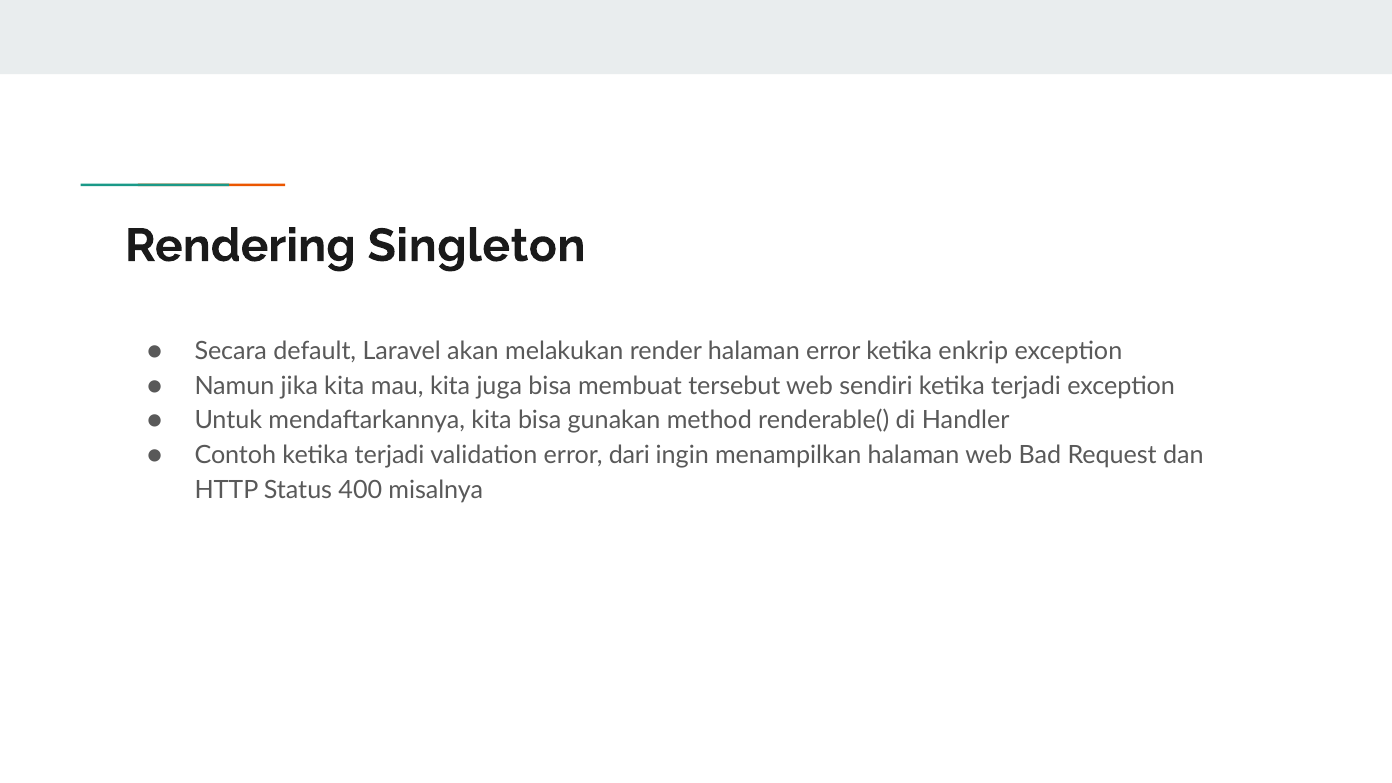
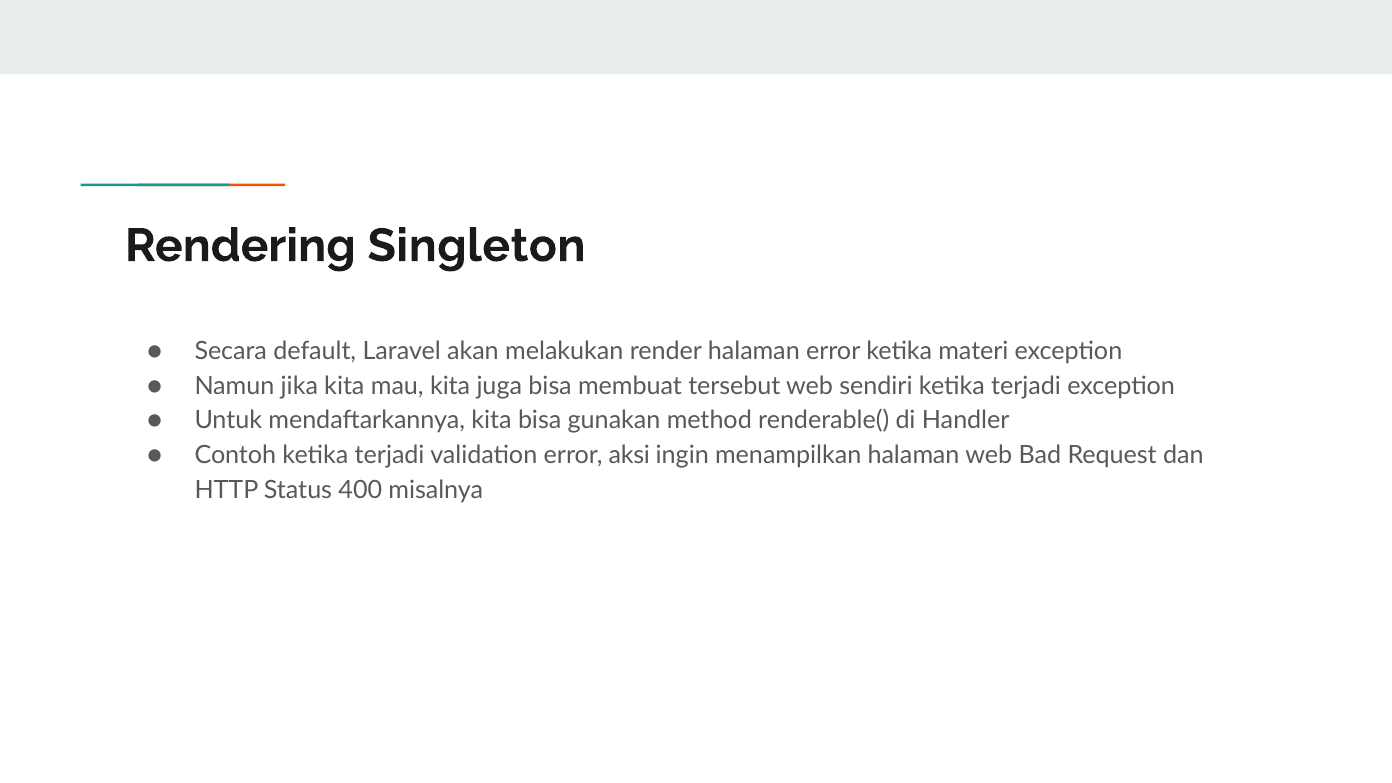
enkrip: enkrip -> materi (973, 352)
dari: dari -> aksi (629, 455)
